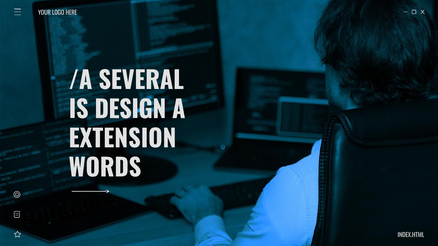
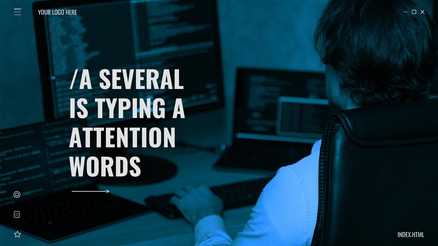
DESIGN: DESIGN -> TYPING (130, 110)
EXTENSION: EXTENSION -> ATTENTION (122, 139)
